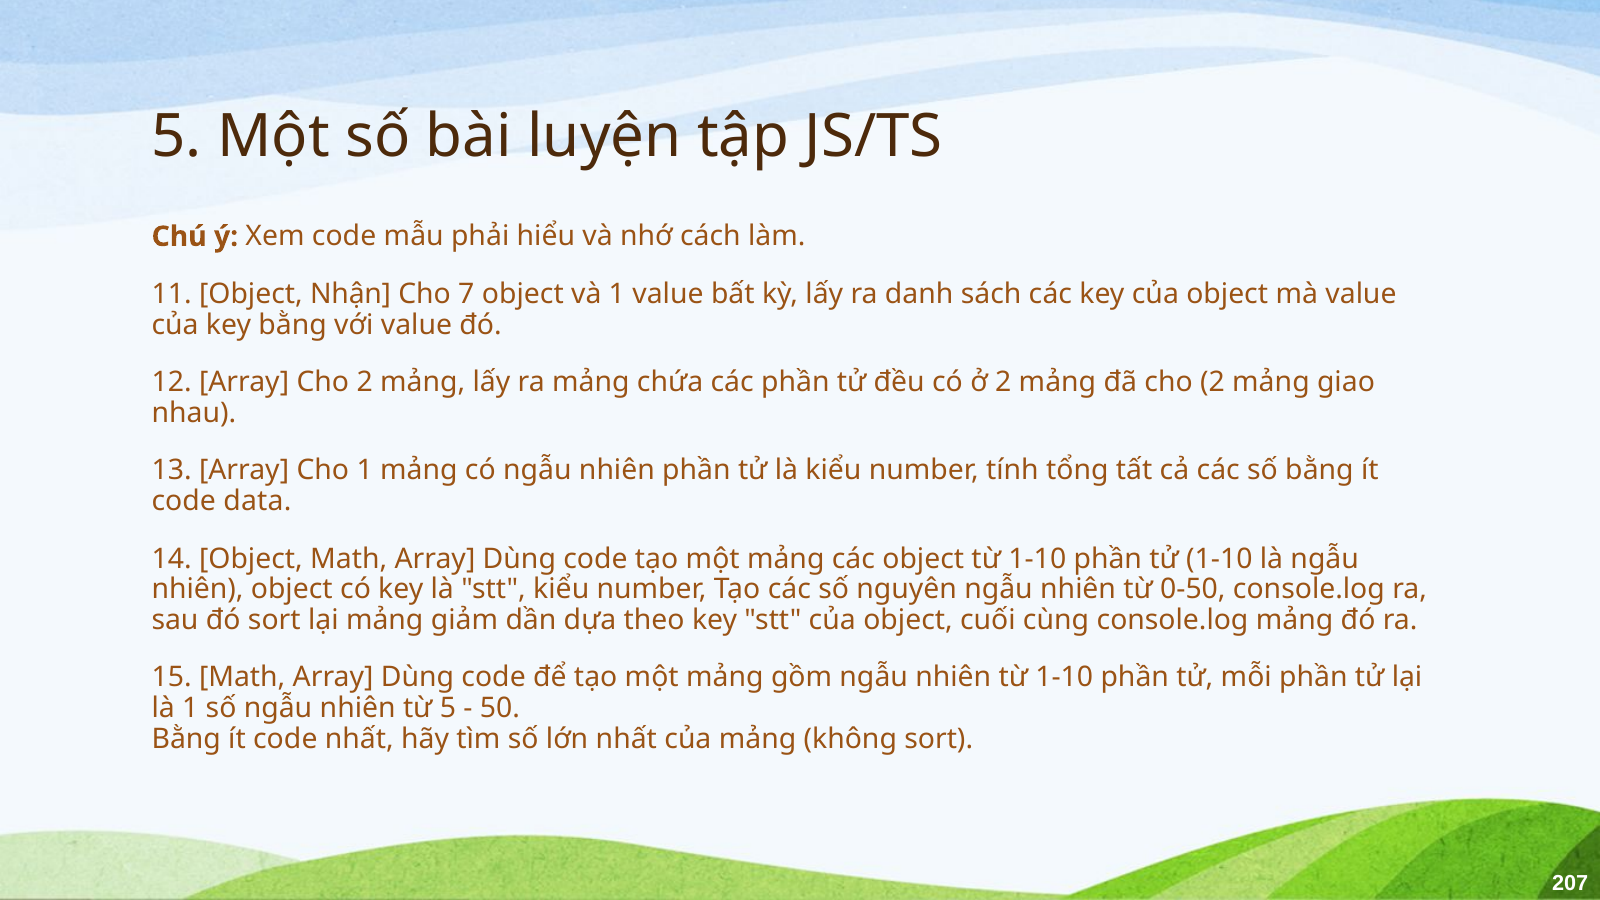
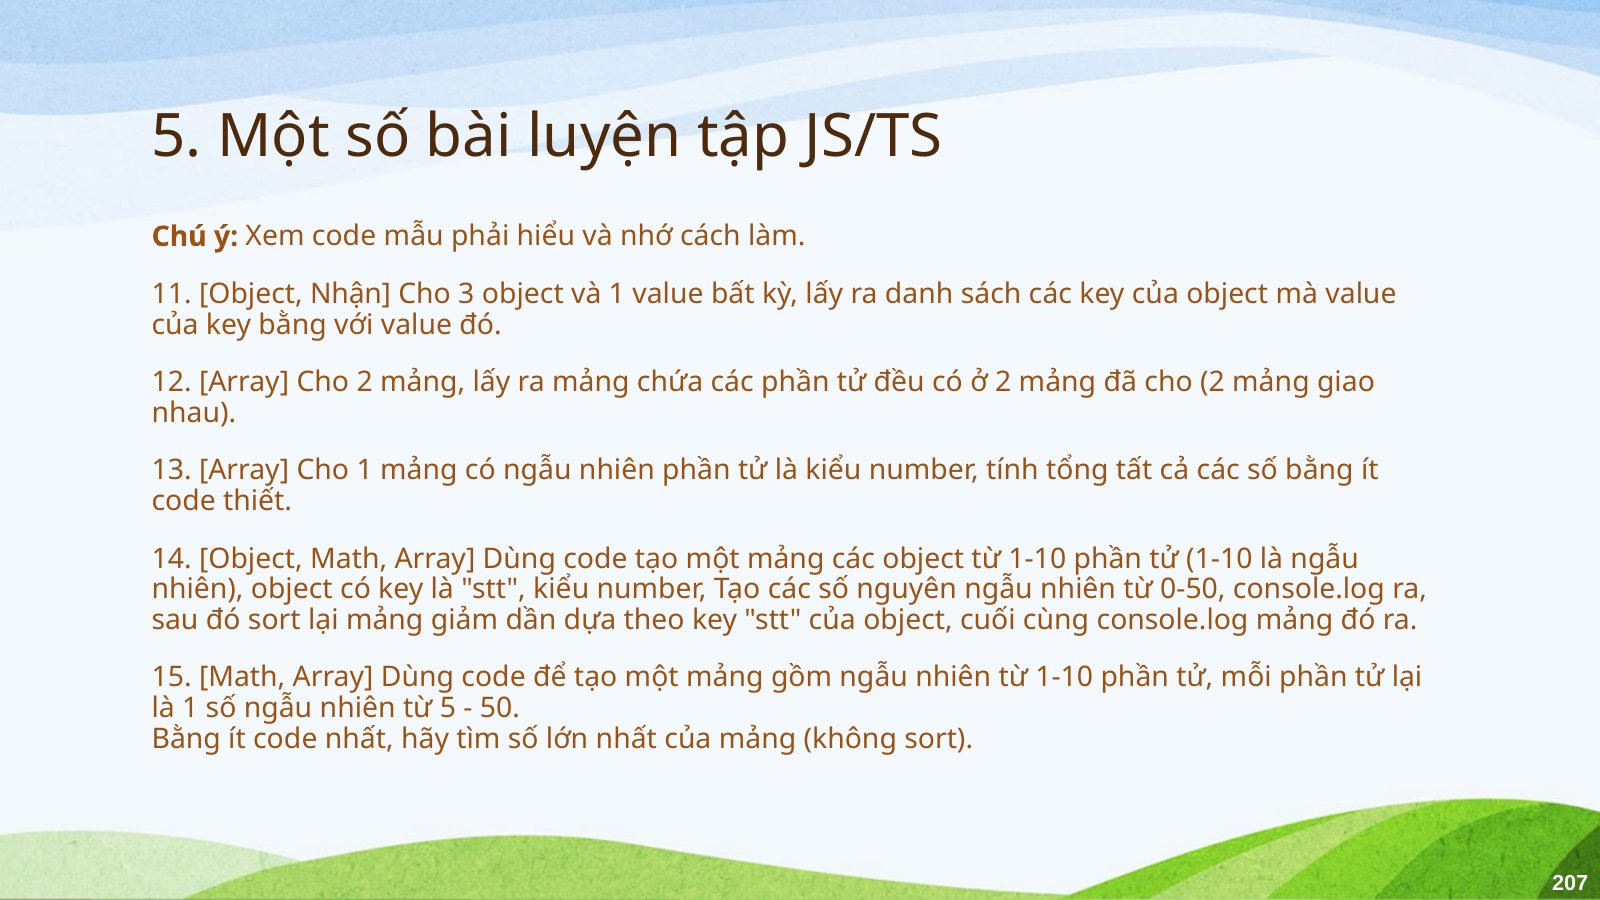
7: 7 -> 3 (466, 294)
data: data -> thiết (258, 501)
